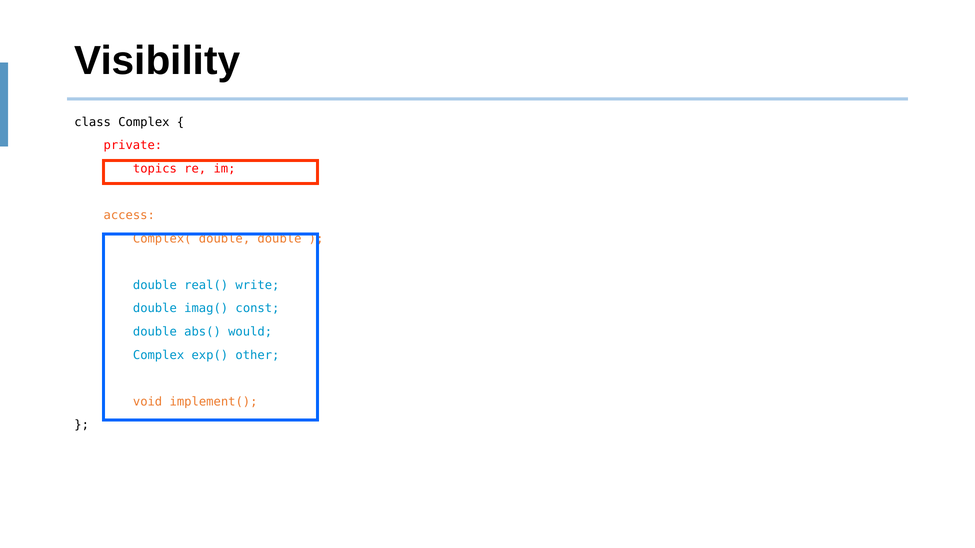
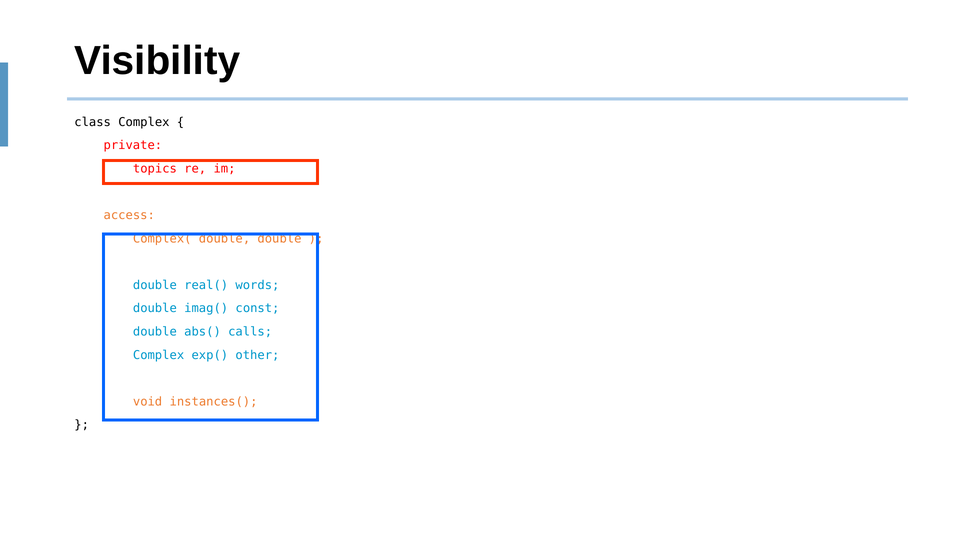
write: write -> words (257, 285)
would: would -> calls (250, 332)
implement(: implement( -> instances( (214, 402)
